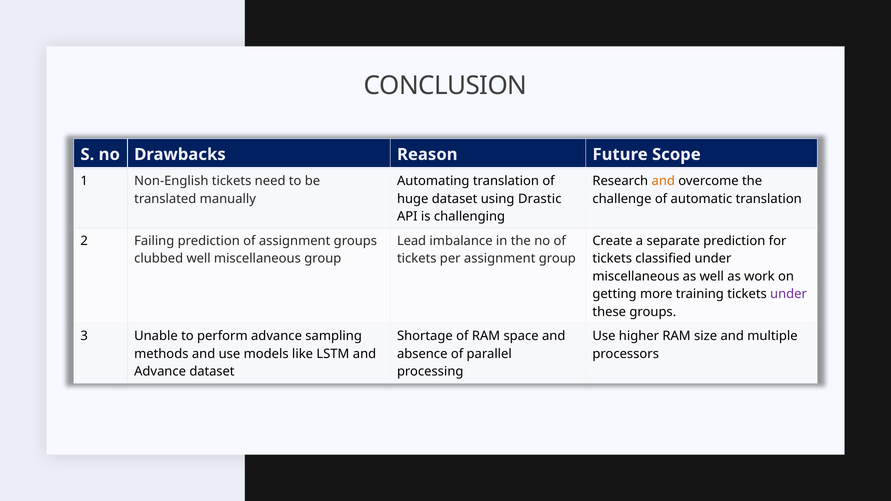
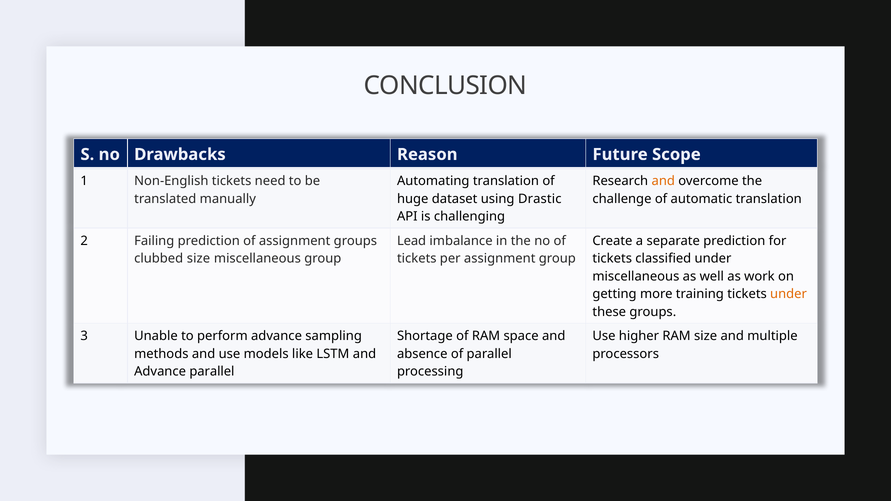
clubbed well: well -> size (198, 259)
under colour: purple -> orange (789, 294)
Advance dataset: dataset -> parallel (212, 372)
